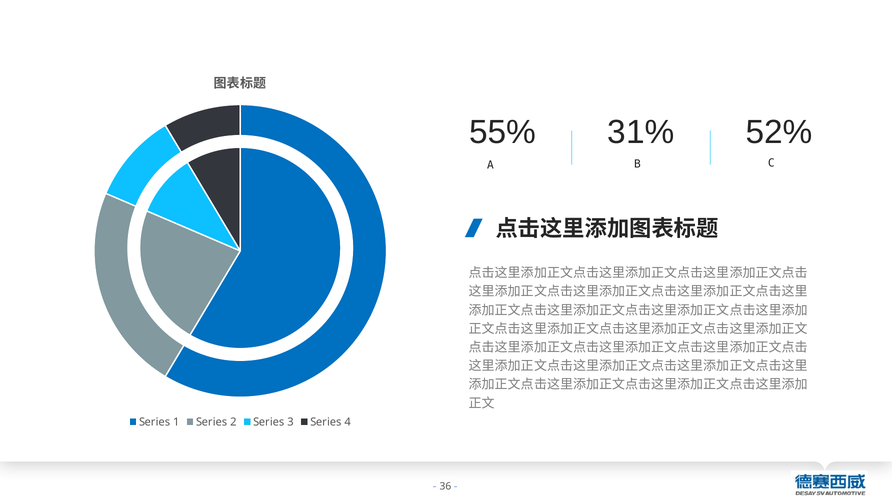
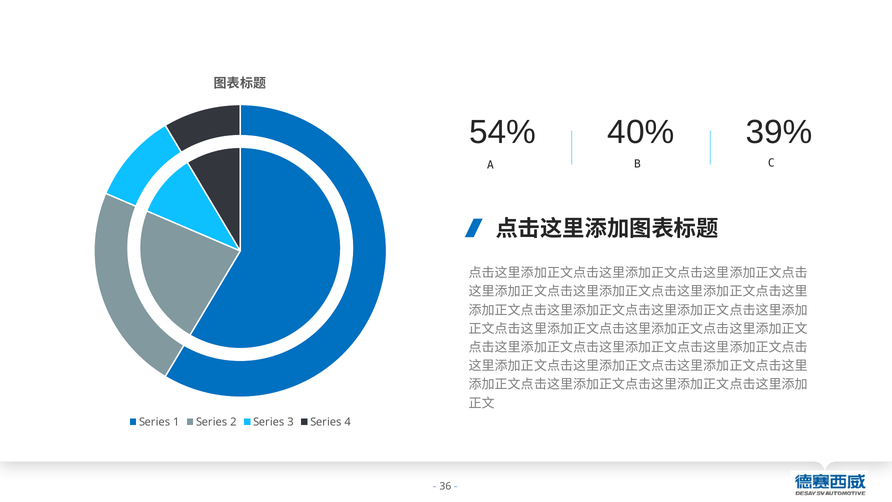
55%: 55% -> 54% (503, 132)
31%: 31% -> 40% (641, 132)
52%: 52% -> 39% (779, 132)
